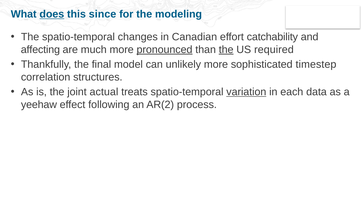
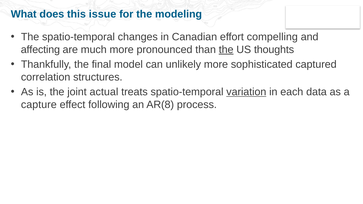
does underline: present -> none (52, 14)
since: since -> issue (103, 14)
catchability: catchability -> compelling (272, 37)
pronounced underline: present -> none (165, 50)
required: required -> thoughts (274, 50)
timestep: timestep -> captured (316, 64)
yeehaw: yeehaw -> capture (39, 105)
AR(2: AR(2 -> AR(8 (160, 105)
